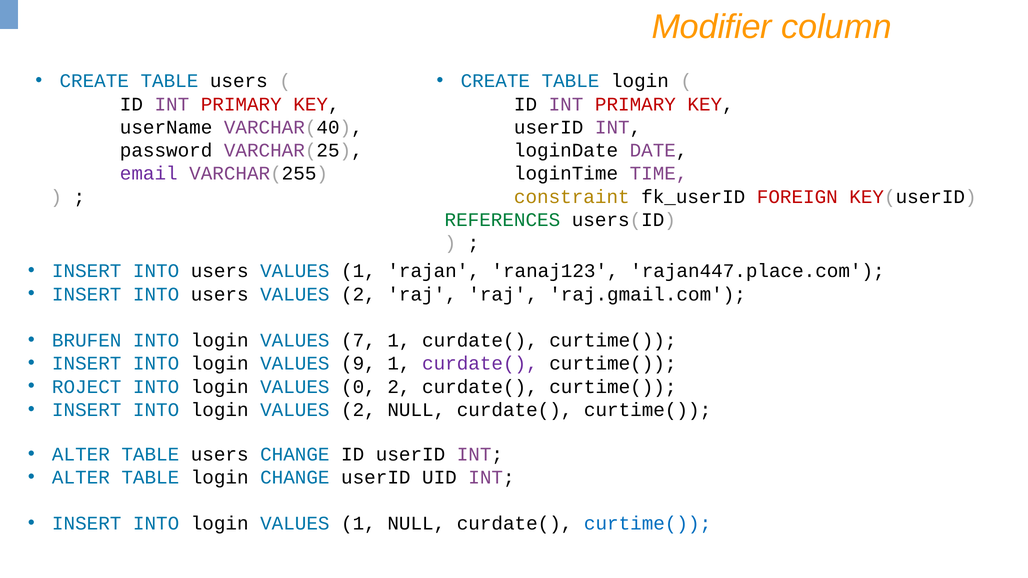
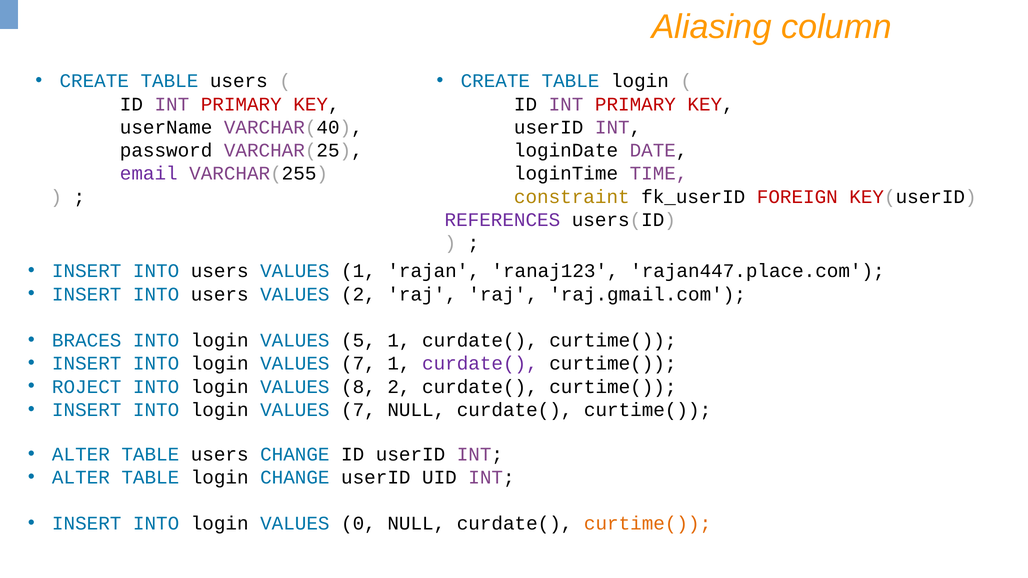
Modifier: Modifier -> Aliasing (712, 27)
REFERENCES colour: green -> purple (502, 220)
BRUFEN: BRUFEN -> BRACES (87, 341)
7: 7 -> 5 (358, 341)
9: 9 -> 7 (358, 364)
0: 0 -> 8 (358, 387)
2: 2 -> 7 (358, 410)
login VALUES 1: 1 -> 0 (358, 524)
curtime( colour: blue -> orange (648, 524)
